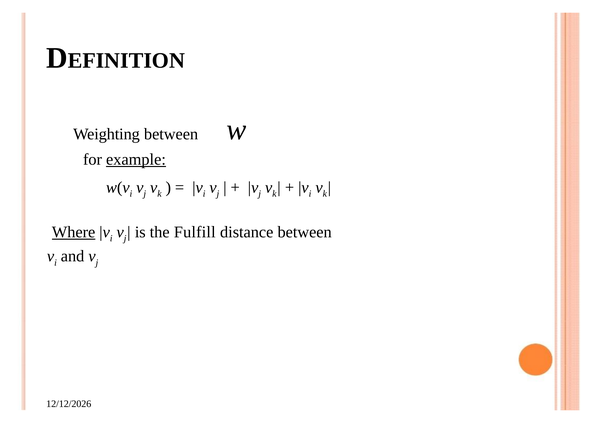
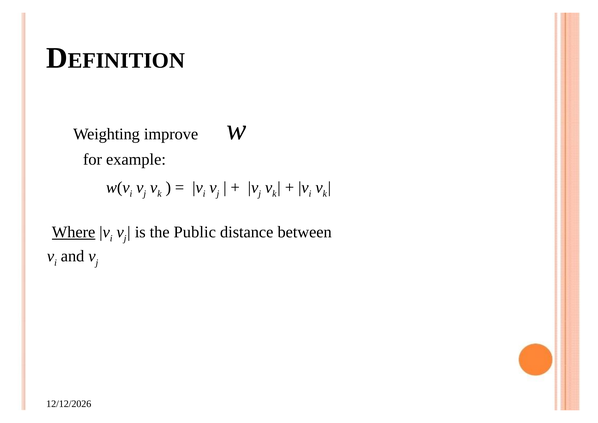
Weighting between: between -> improve (171, 134)
example underline: present -> none (136, 159)
Fulfill: Fulfill -> Public (195, 232)
